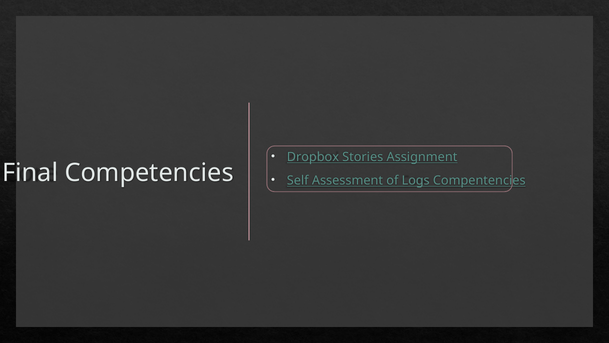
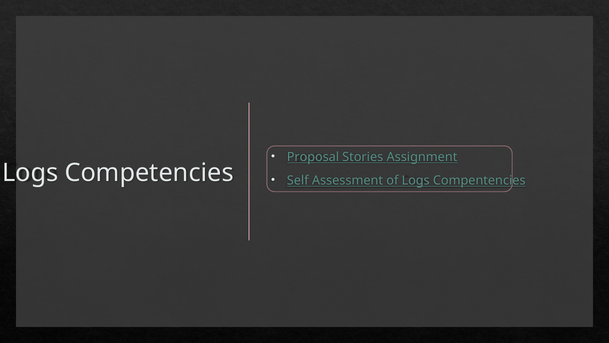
Dropbox: Dropbox -> Proposal (313, 157)
Final: Final -> Logs (30, 173)
